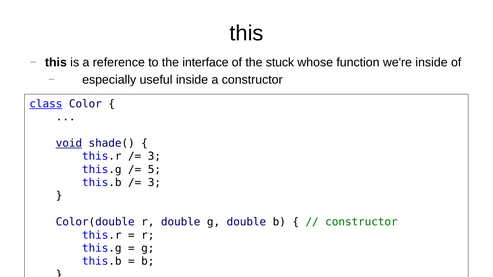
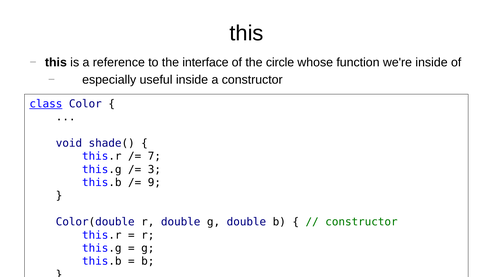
stuck: stuck -> circle (280, 63)
void underline: present -> none (69, 143)
3: 3 -> 7 (154, 156)
5: 5 -> 3 (154, 170)
3: 3 -> 9 (154, 183)
